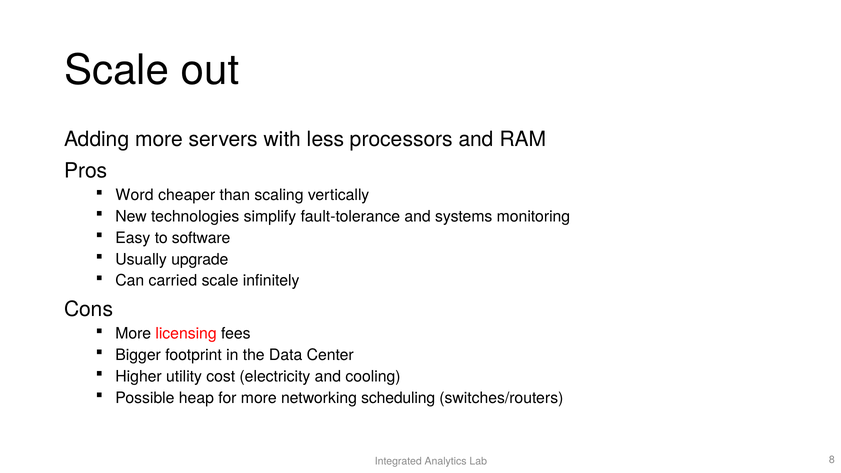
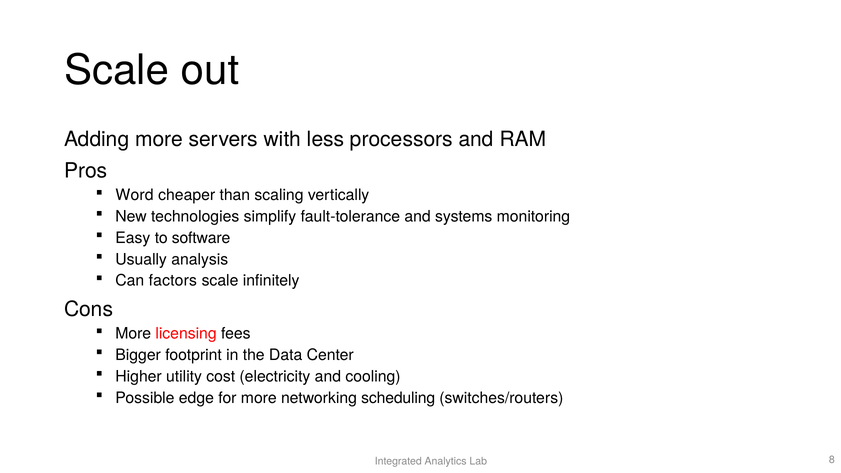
upgrade: upgrade -> analysis (200, 259)
carried: carried -> factors (173, 281)
heap: heap -> edge (196, 398)
